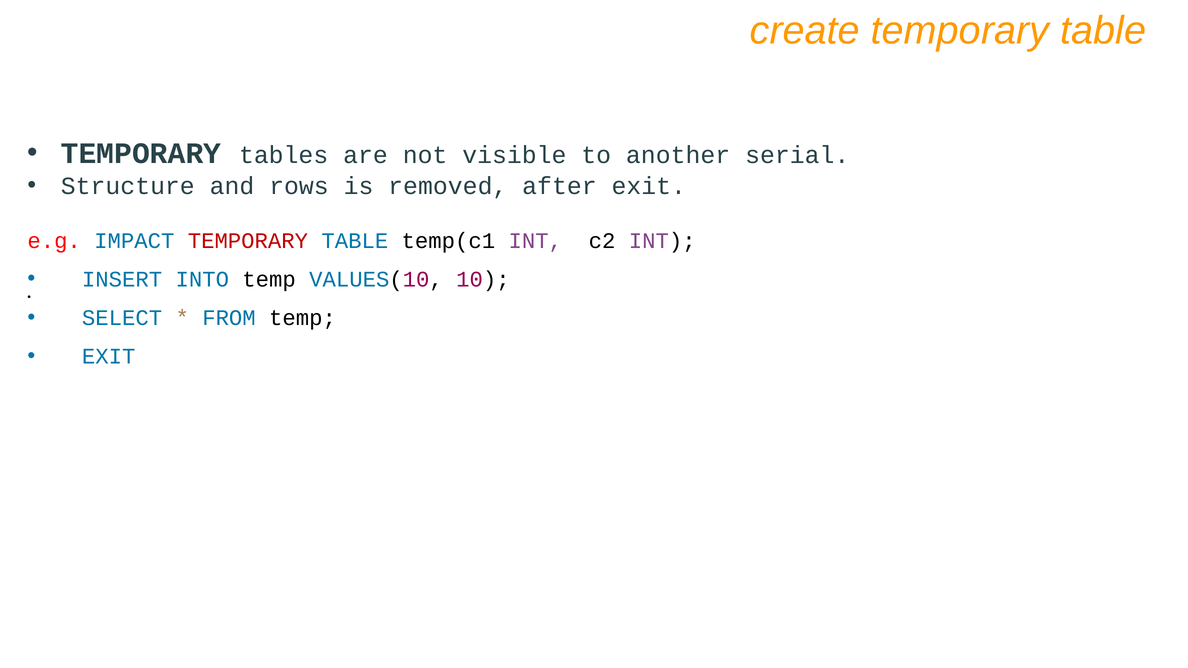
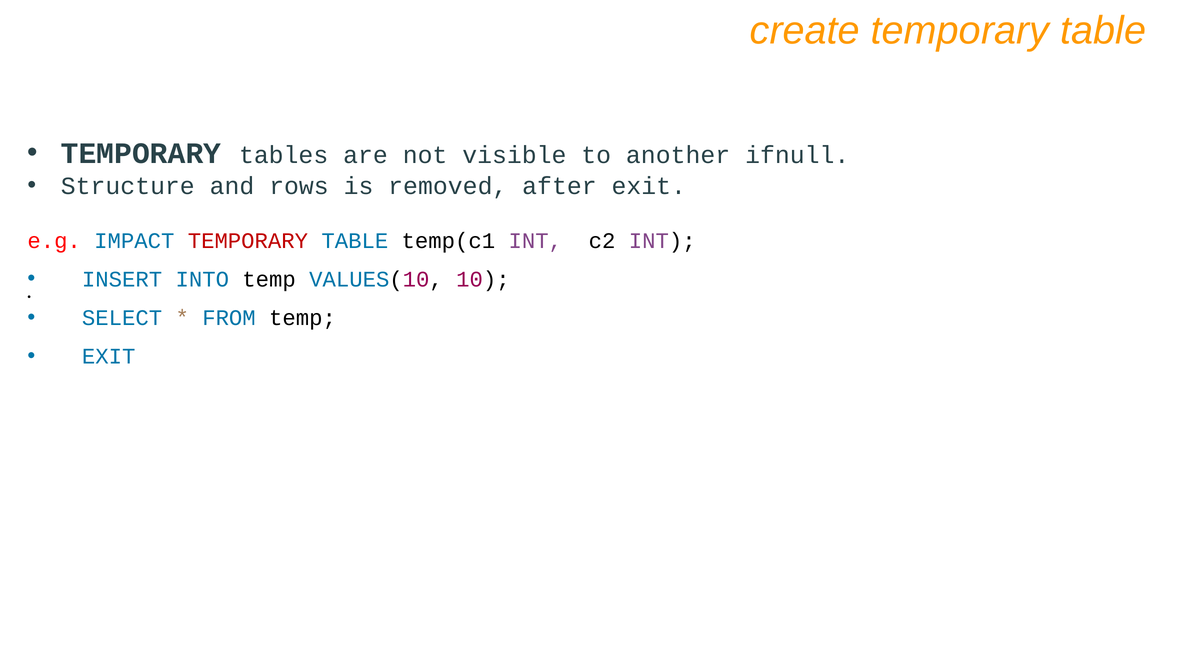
serial: serial -> ifnull (797, 155)
